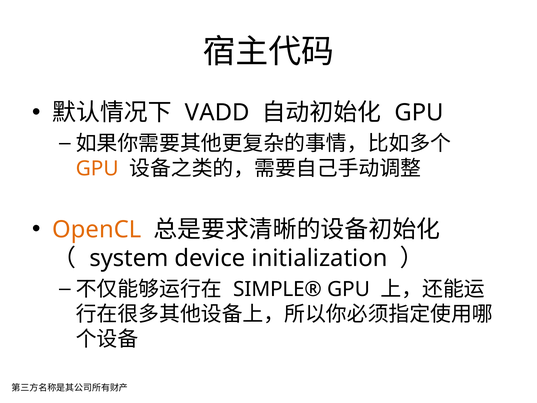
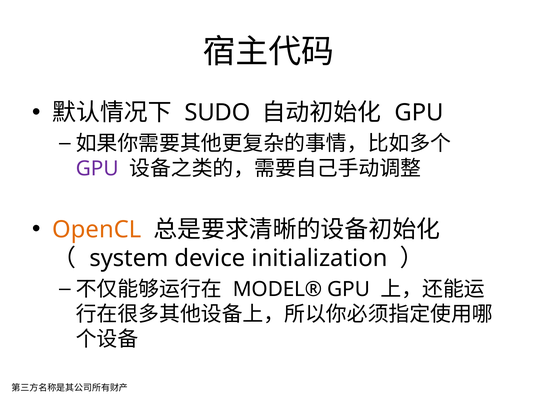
VADD: VADD -> SUDO (217, 113)
GPU colour: orange -> purple (97, 168)
SIMPLE®: SIMPLE® -> MODEL® (278, 289)
